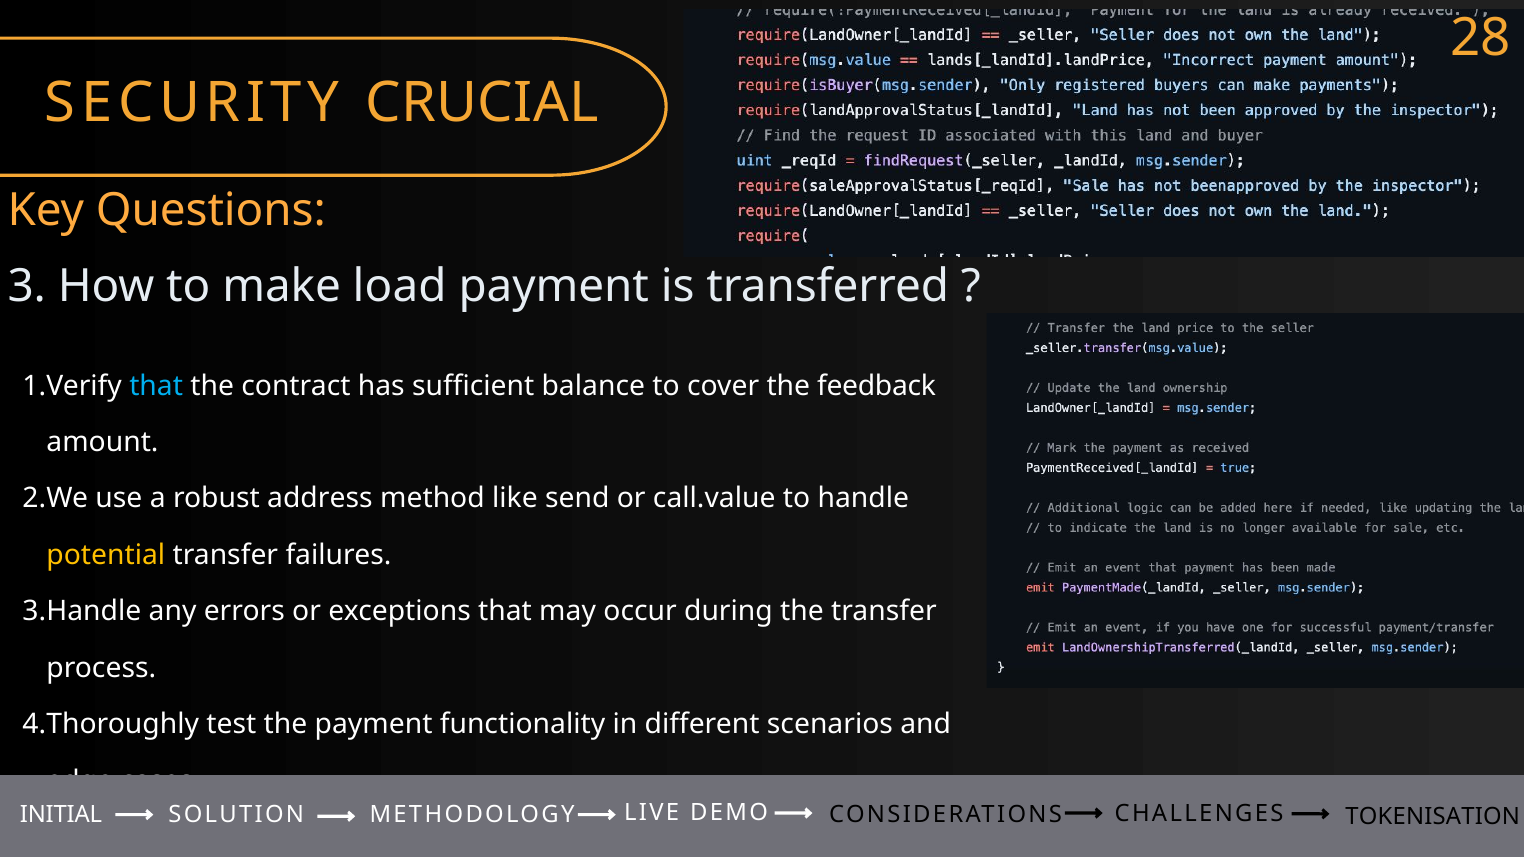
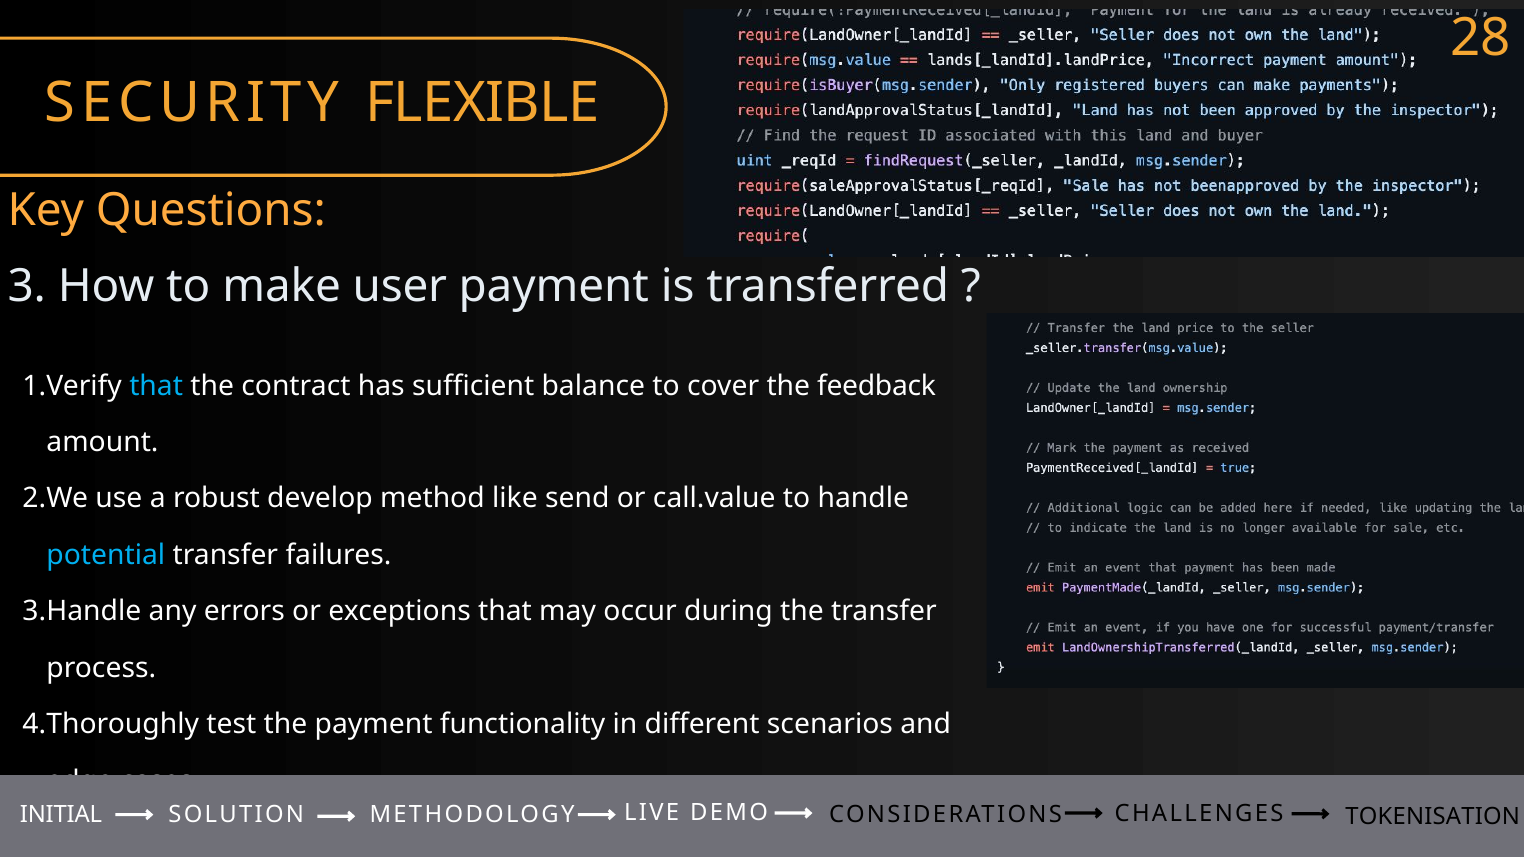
CRUCIAL: CRUCIAL -> FLEXIBLE (483, 103)
load: load -> user (400, 286)
address: address -> develop (320, 499)
potential colour: yellow -> light blue (106, 555)
